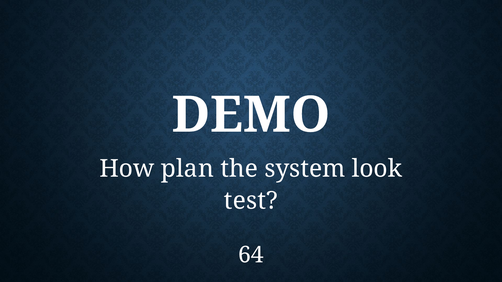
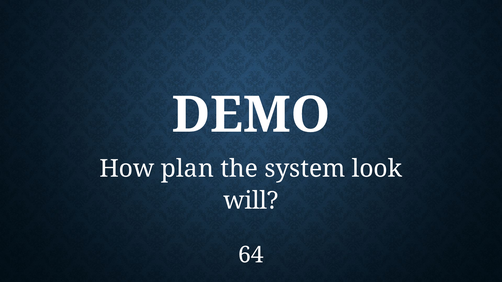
test: test -> will (251, 201)
